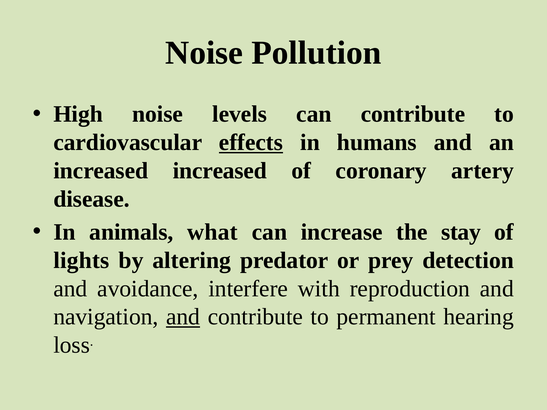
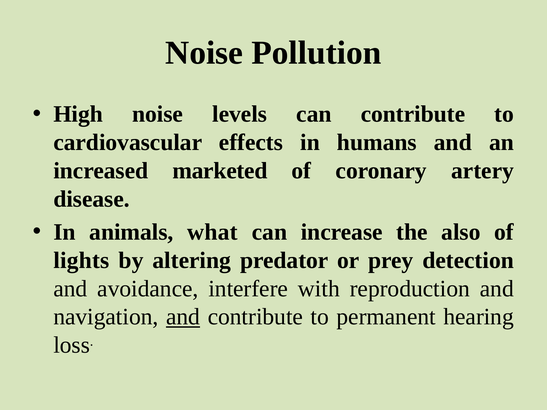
effects underline: present -> none (251, 143)
increased increased: increased -> marketed (220, 171)
stay: stay -> also (461, 232)
